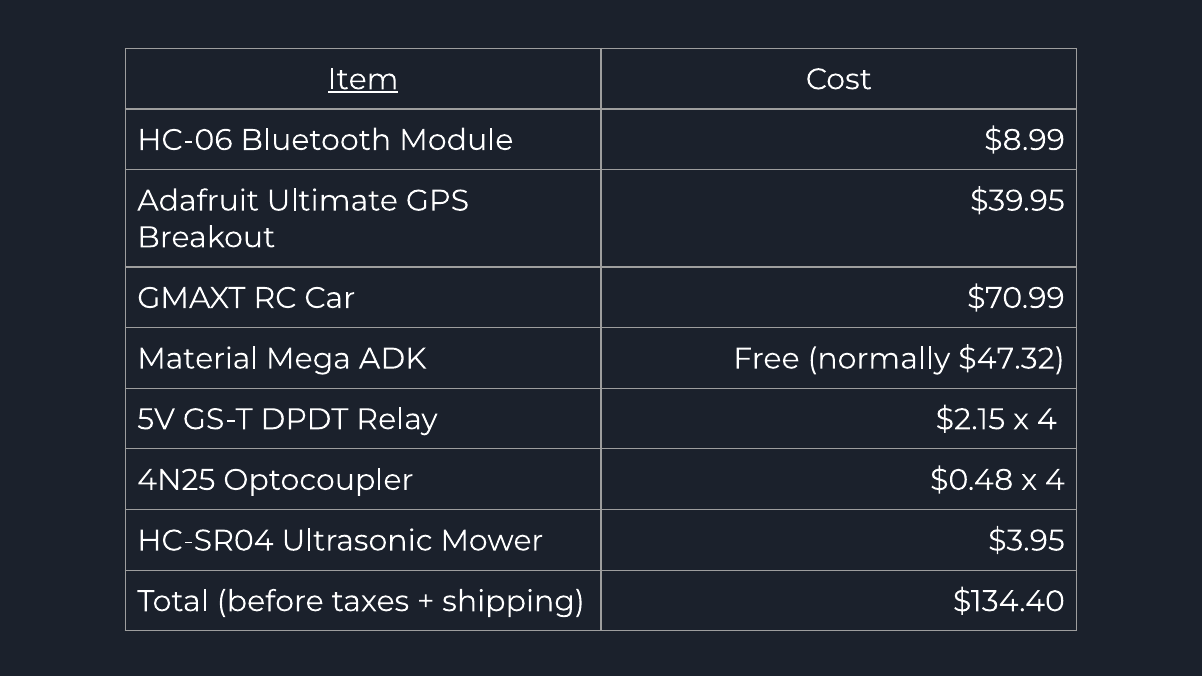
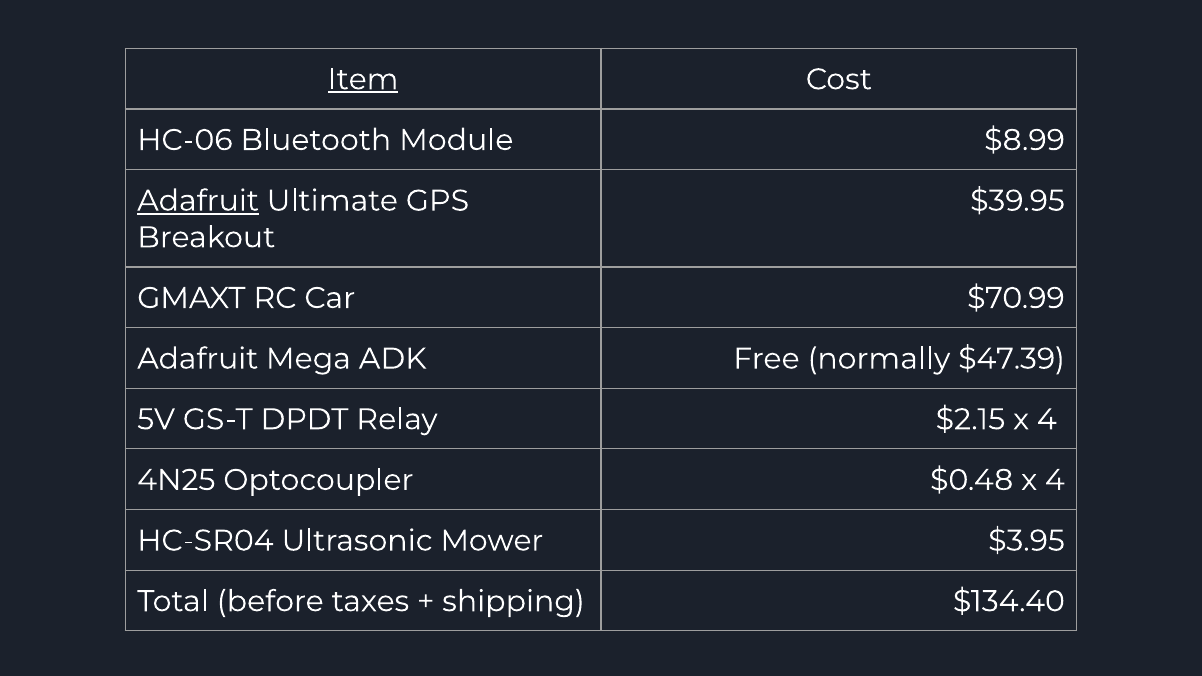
Adafruit underline: none -> present (198, 201)
Material: Material -> Adafruit (198, 359)
$47.32: $47.32 -> $47.39 (1012, 359)
